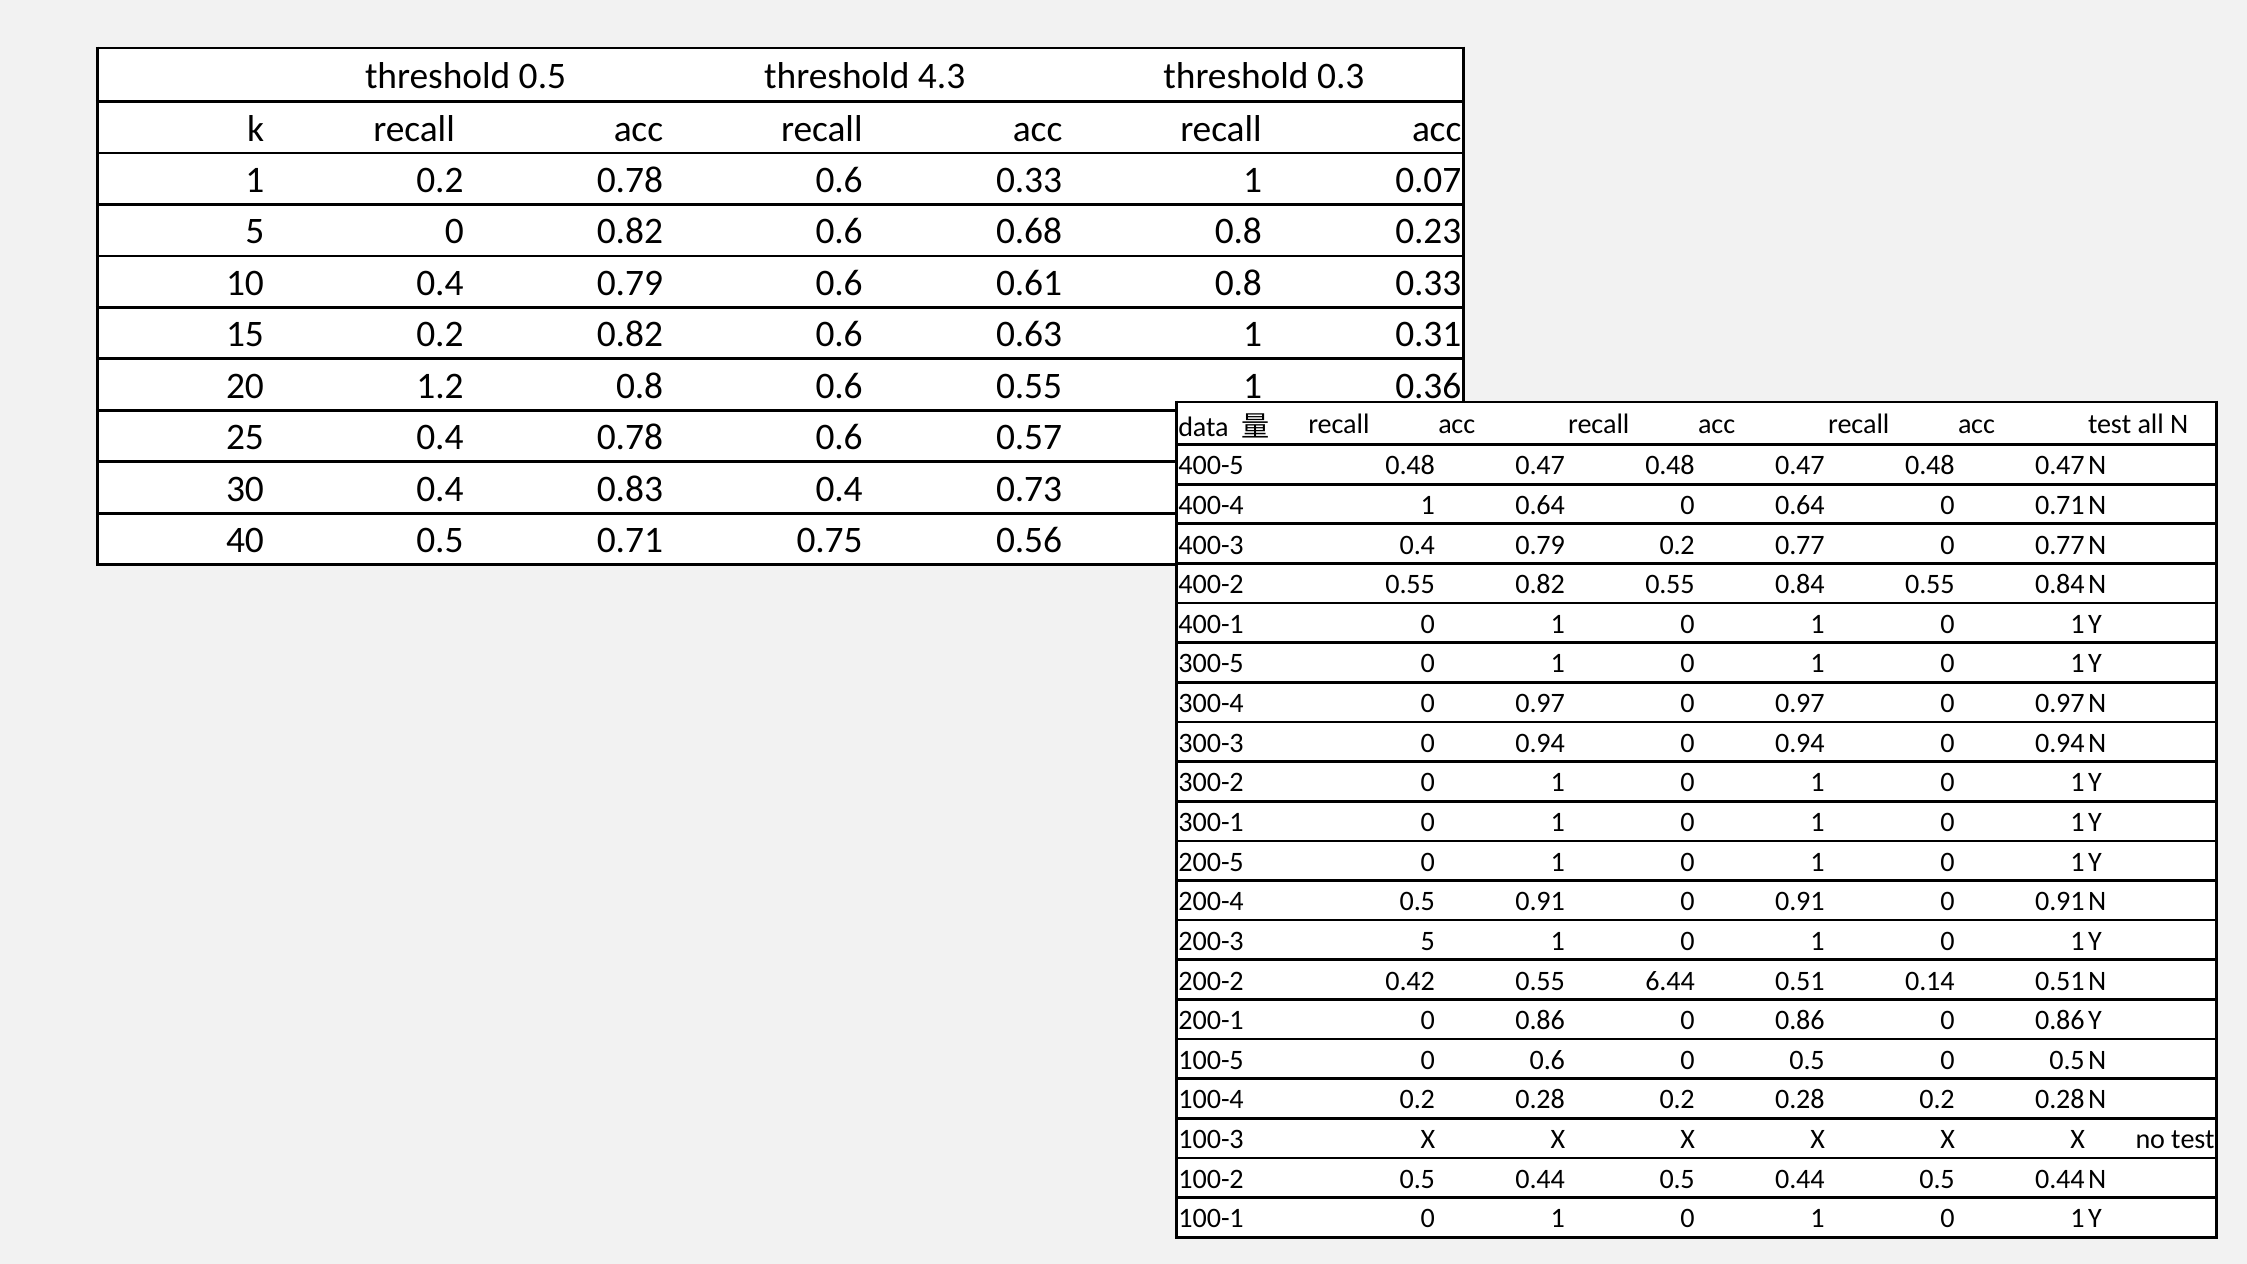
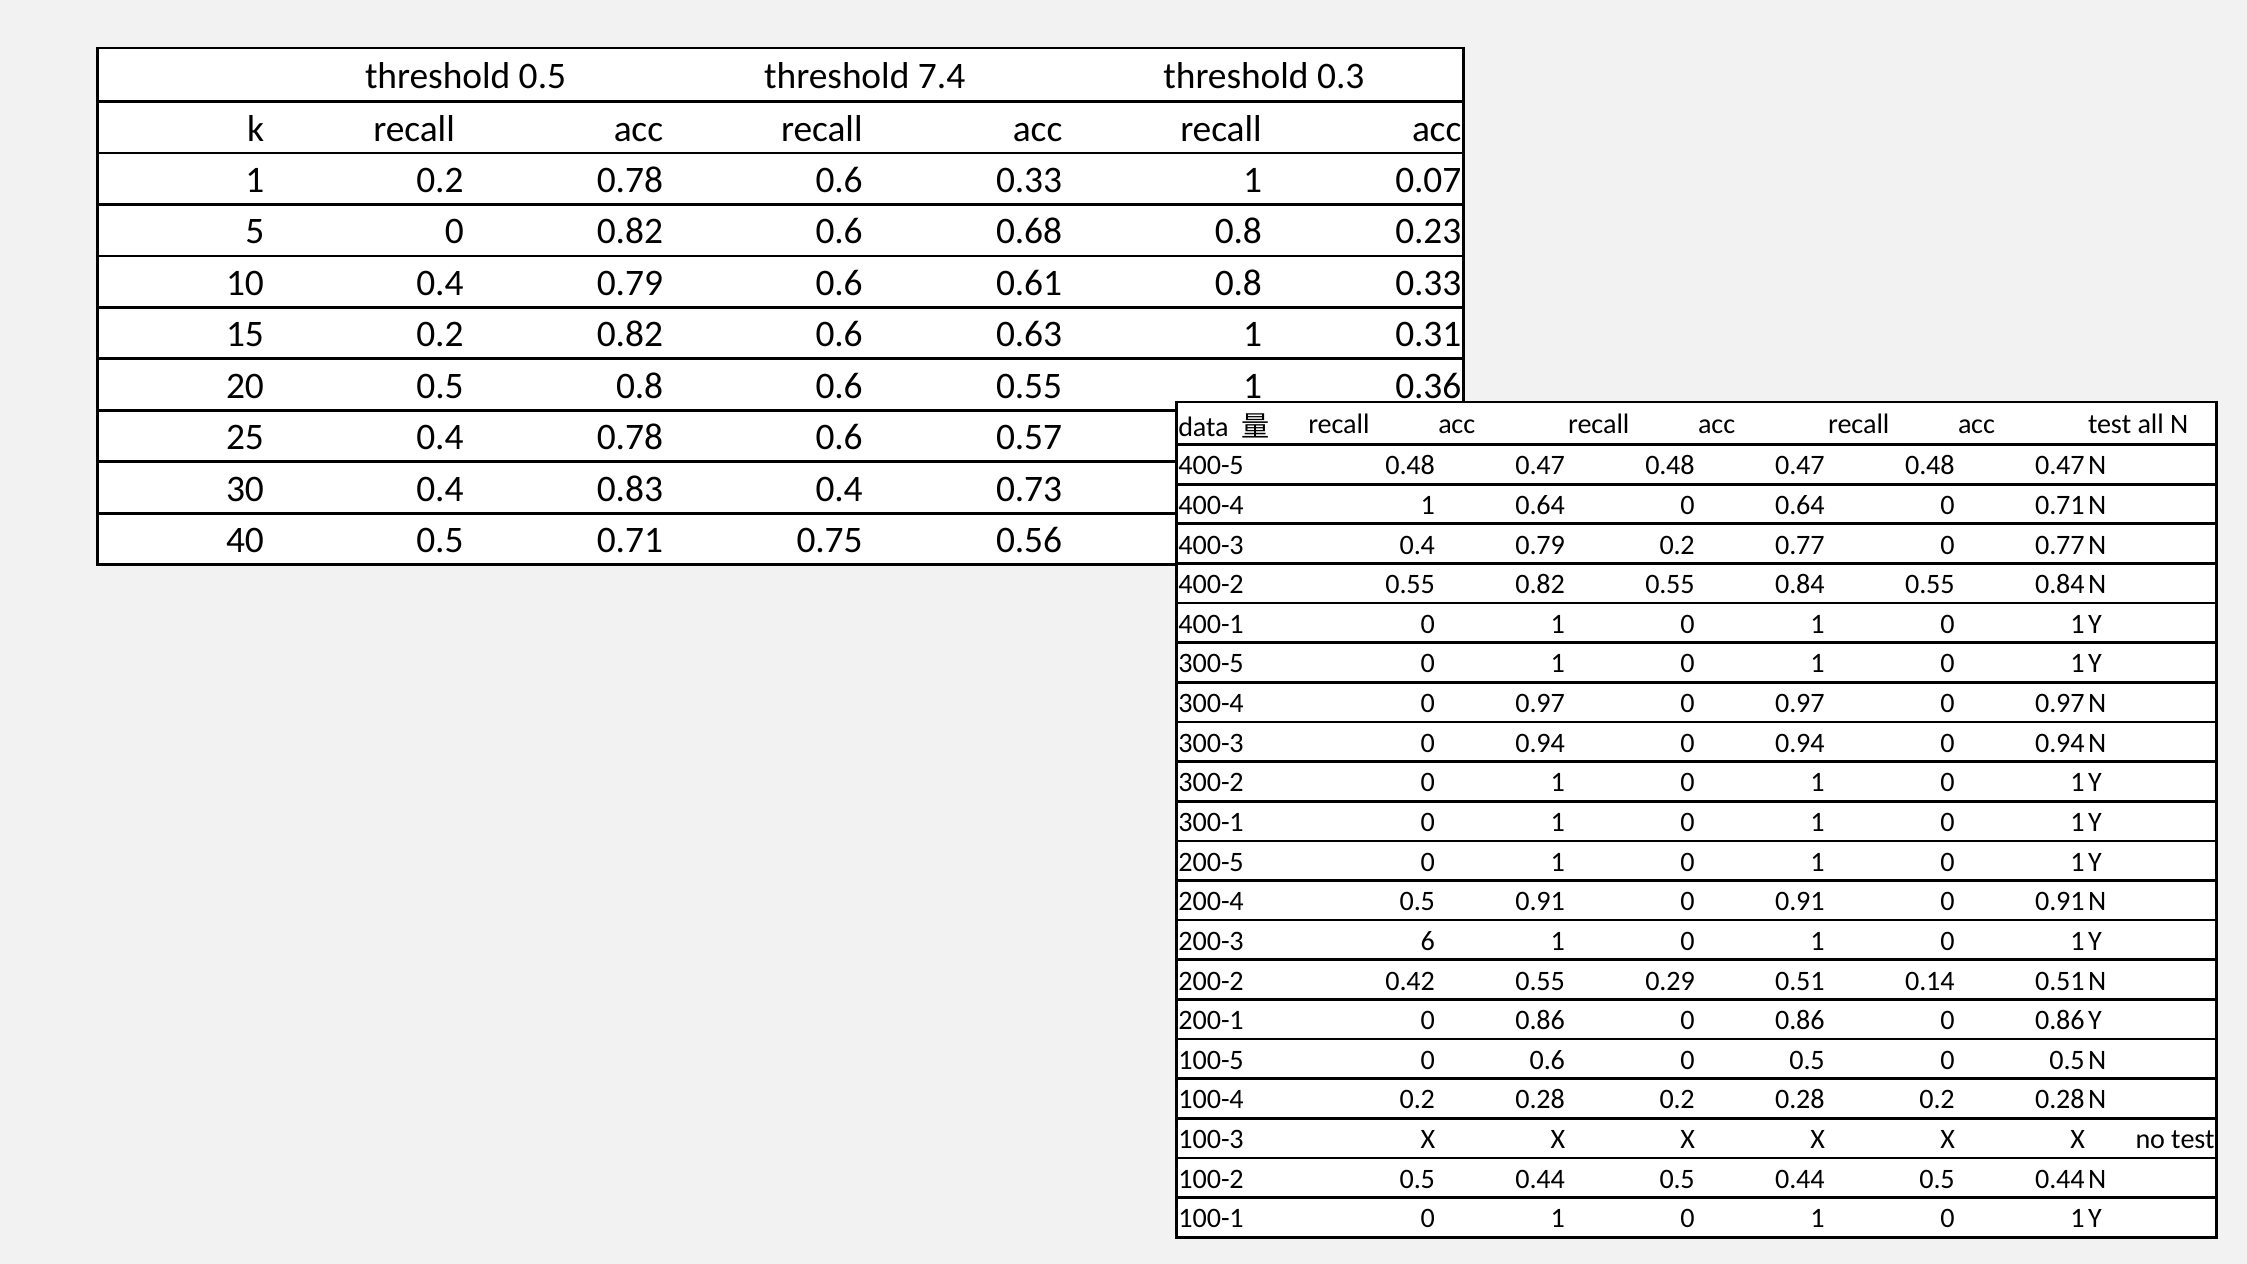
4.3: 4.3 -> 7.4 (942, 76)
20 1.2: 1.2 -> 0.5 (440, 386)
200-3 5: 5 -> 6 (1428, 941)
0.55 6.44: 6.44 -> 0.29 (1670, 981)
